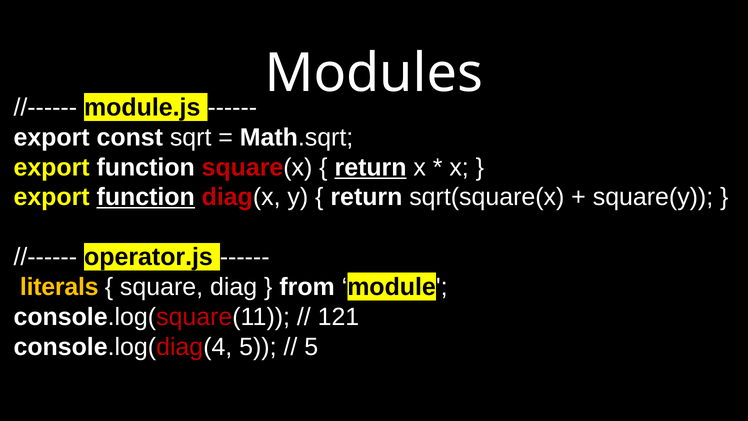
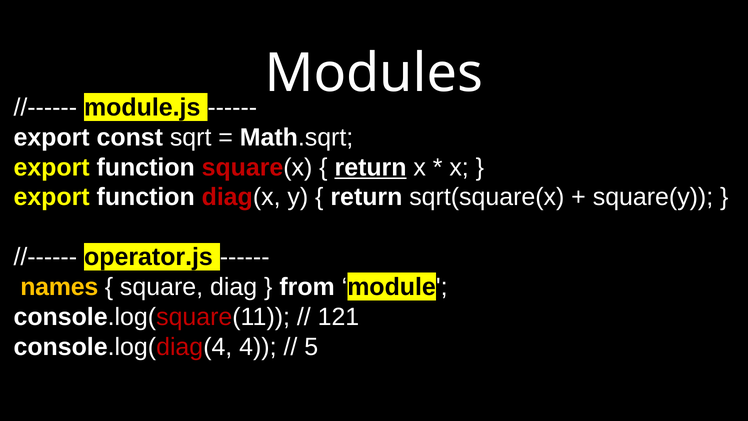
function underline: present -> none (146, 197)
literals: literals -> names (59, 287)
console.log(diag(4 5: 5 -> 4 (258, 347)
